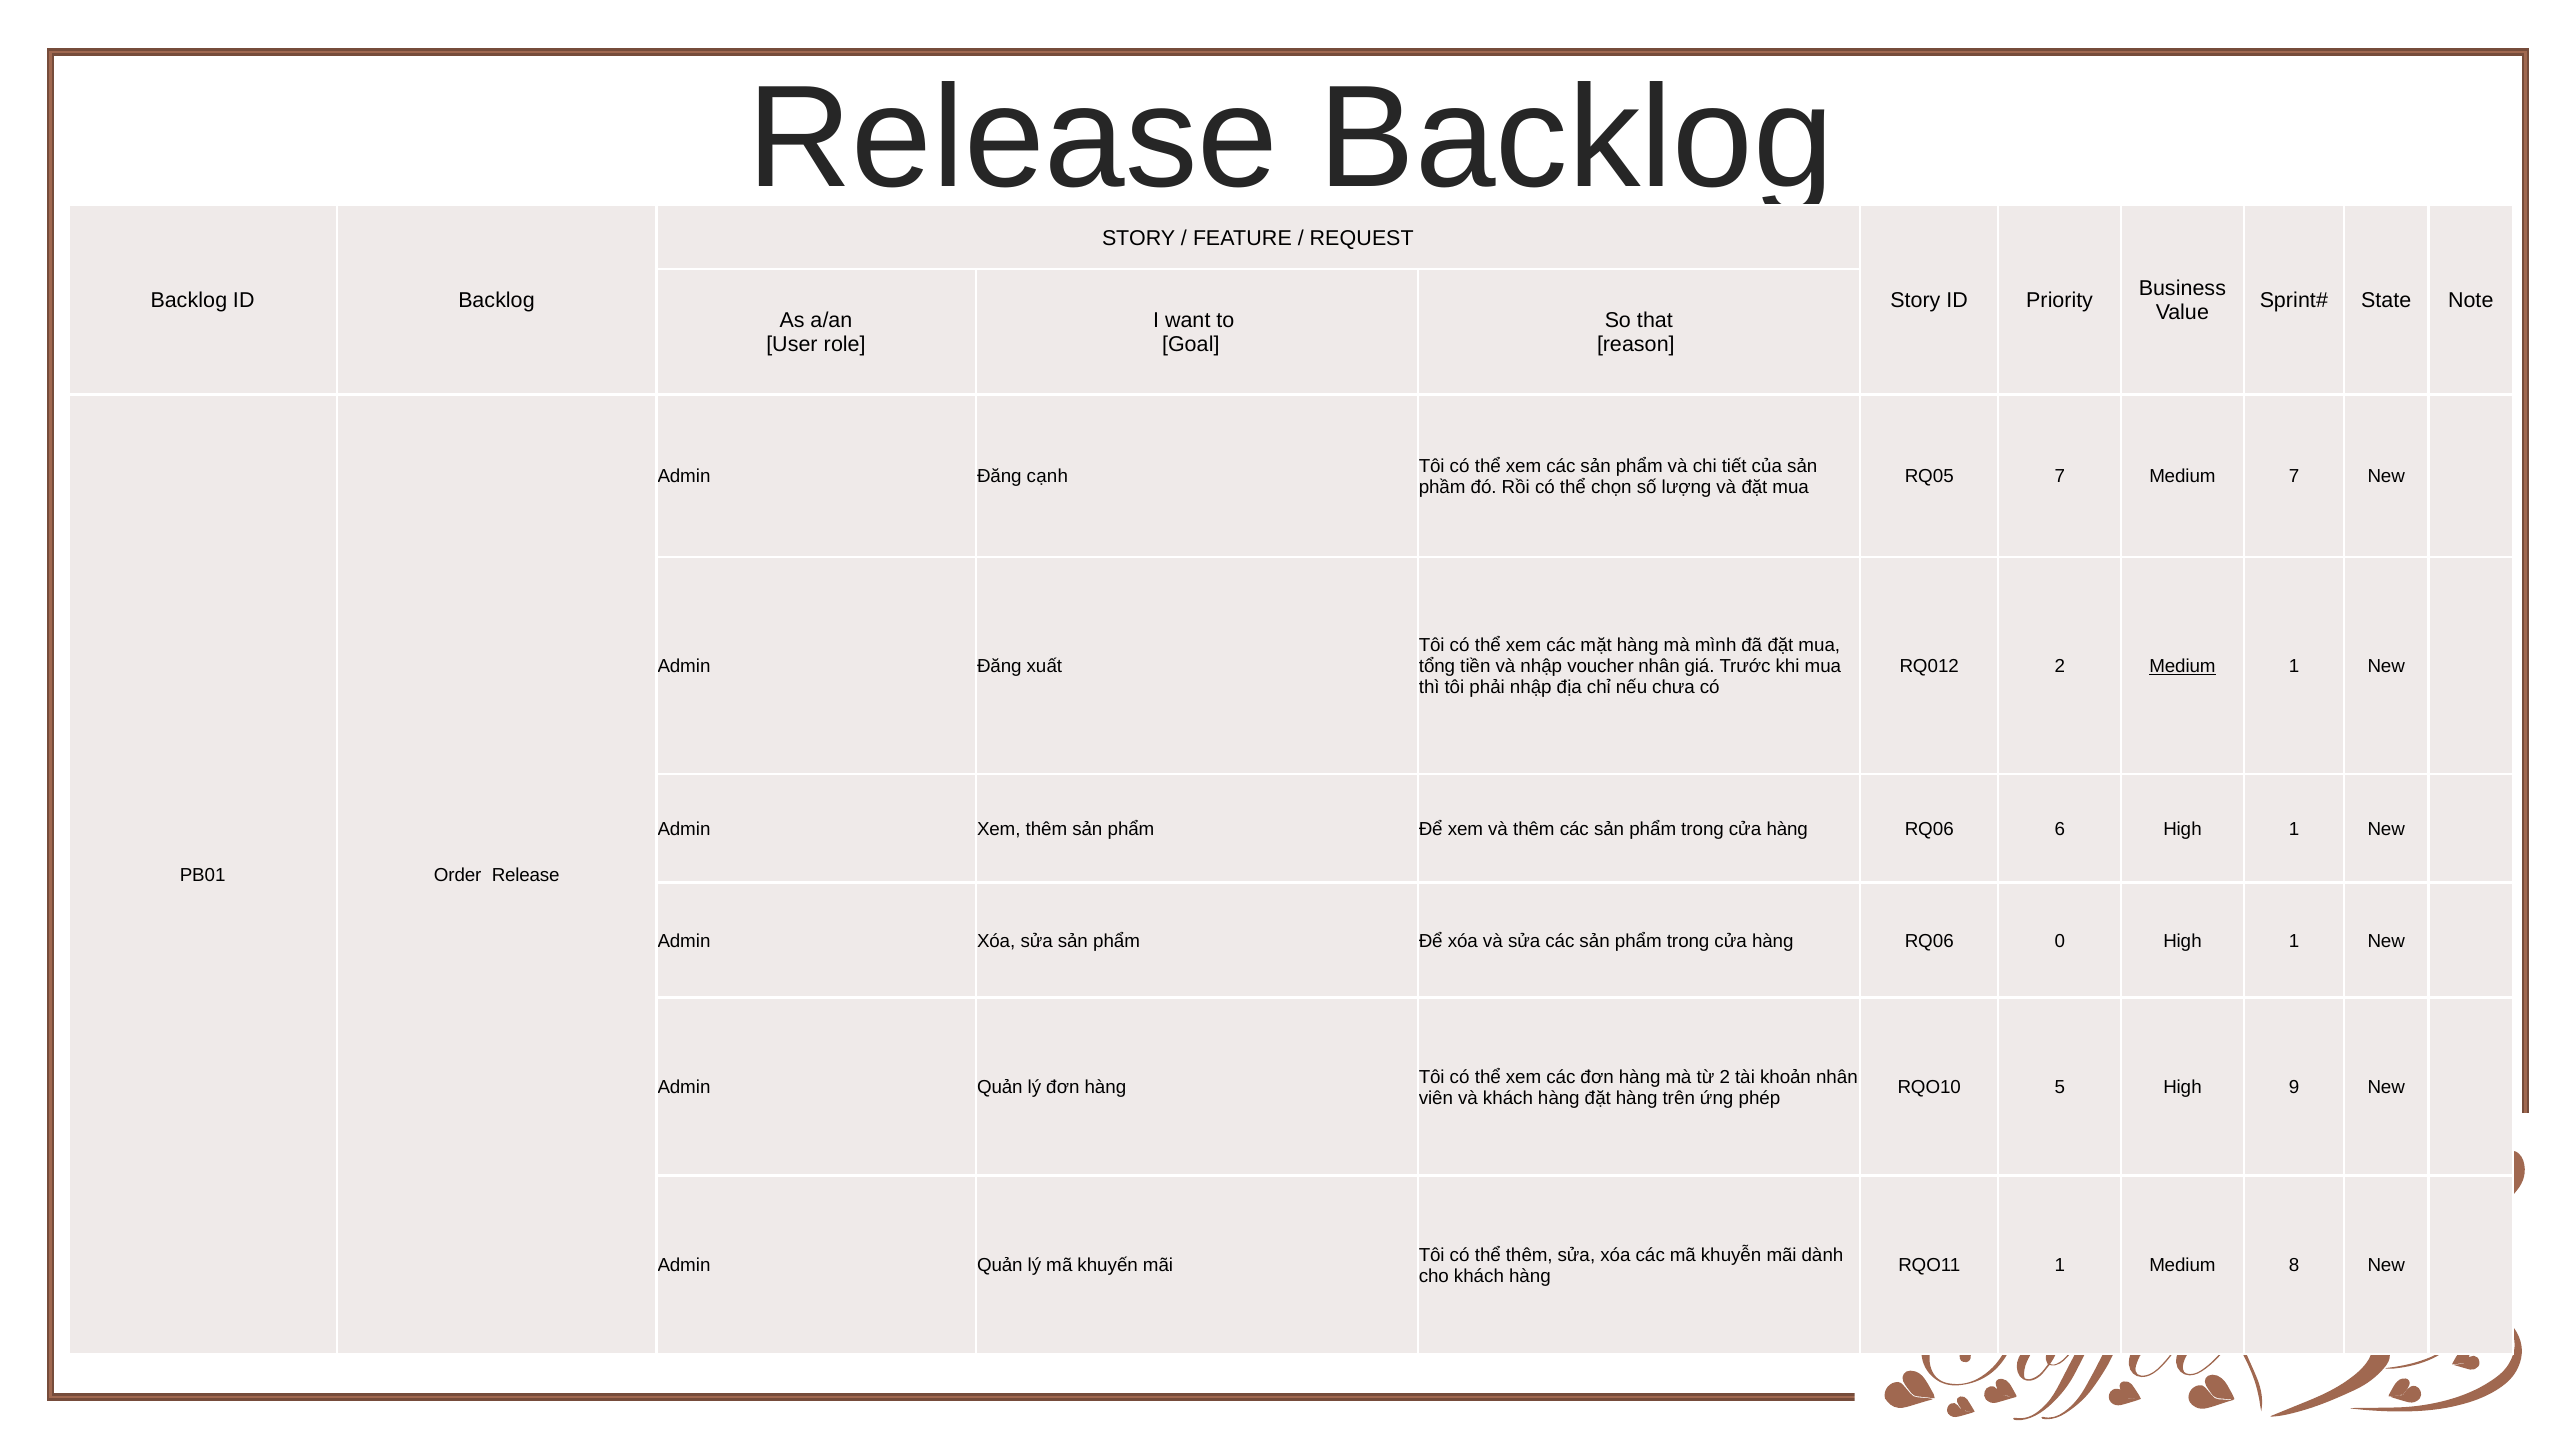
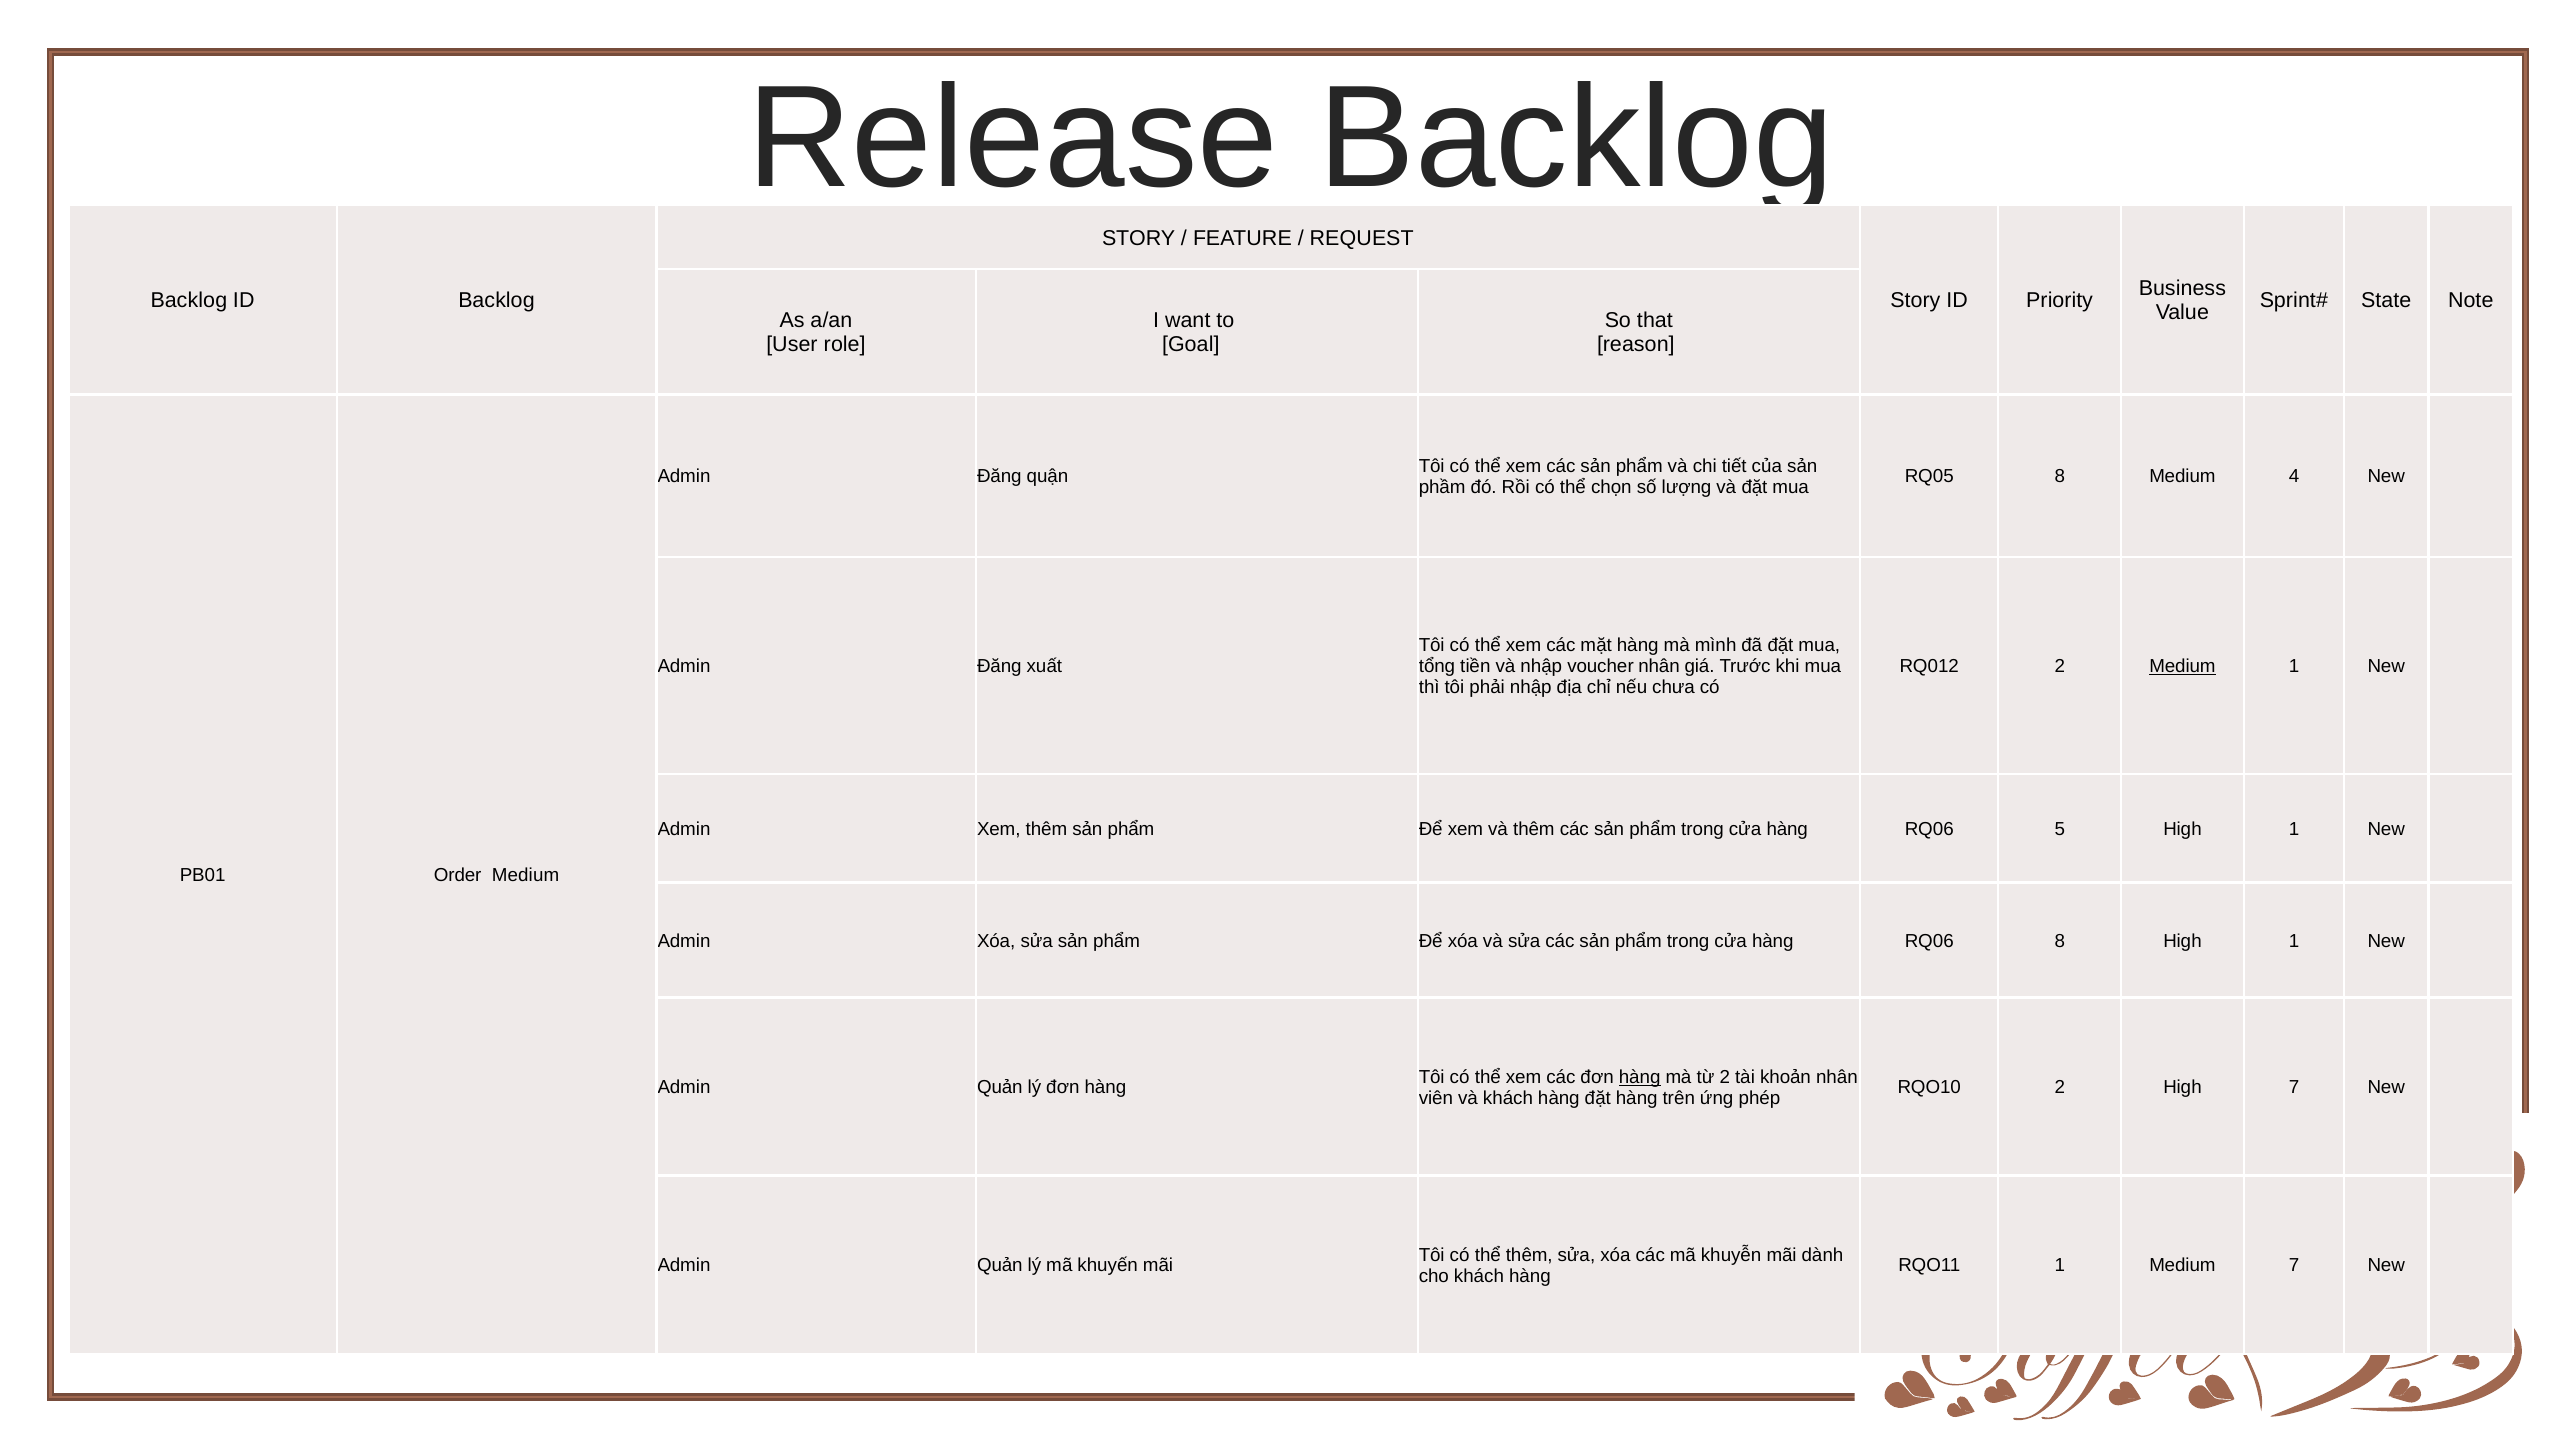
cạnh: cạnh -> quận (1047, 477)
RQ05 7: 7 -> 8 (2060, 477)
Medium 7: 7 -> 4 (2294, 477)
6: 6 -> 5 (2060, 829)
Order Release: Release -> Medium (526, 875)
RQ06 0: 0 -> 8 (2060, 941)
hàng underline: none -> present (1640, 1077)
RQO10 5: 5 -> 2 (2060, 1087)
High 9: 9 -> 7 (2294, 1087)
Medium 8: 8 -> 7 (2294, 1266)
